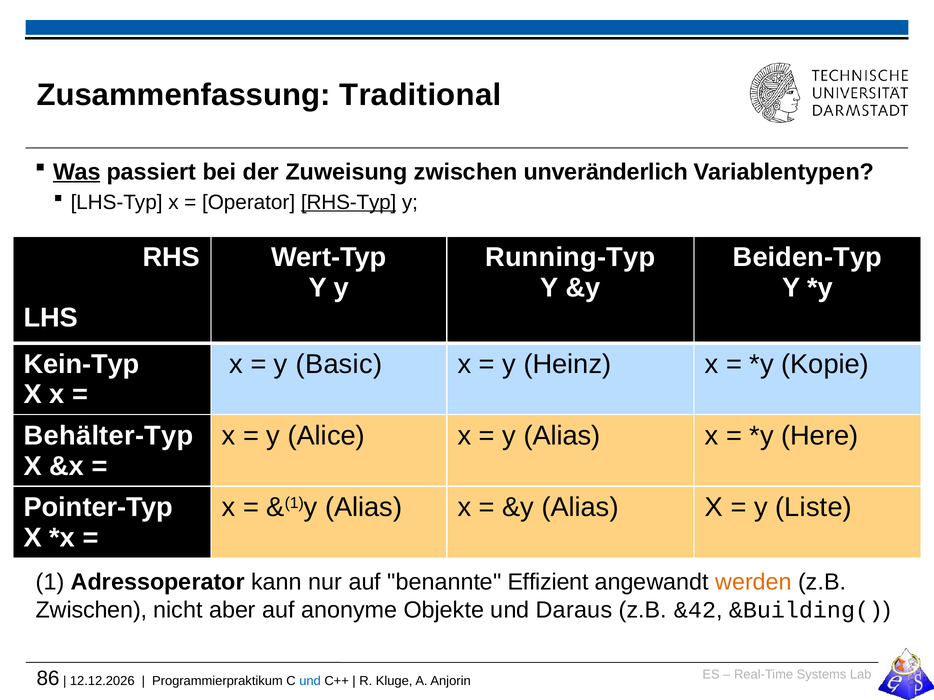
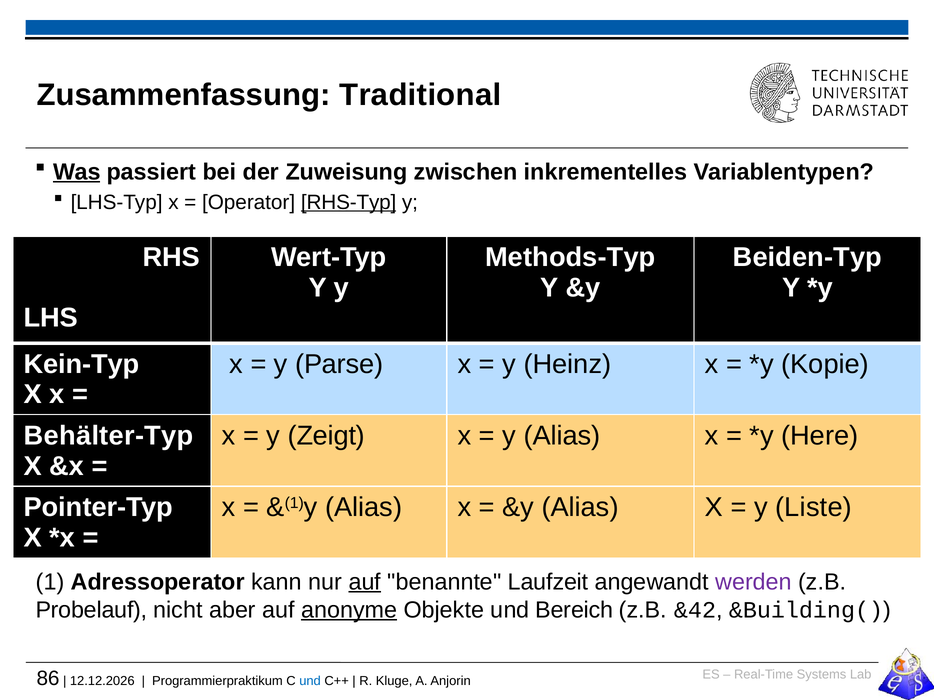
unveränderlich: unveränderlich -> inkrementelles (606, 172)
Running-Typ: Running-Typ -> Methods-Typ (570, 257)
Basic: Basic -> Parse (339, 364)
Alice: Alice -> Zeigt (326, 436)
auf underline: none -> present (365, 582)
Effizient: Effizient -> Laufzeit (548, 582)
werden colour: orange -> purple (753, 582)
Zwischen: Zwischen -> Probelauf (92, 610)
anonyme underline: none -> present (349, 610)
Daraus: Daraus -> Bereich (574, 610)
